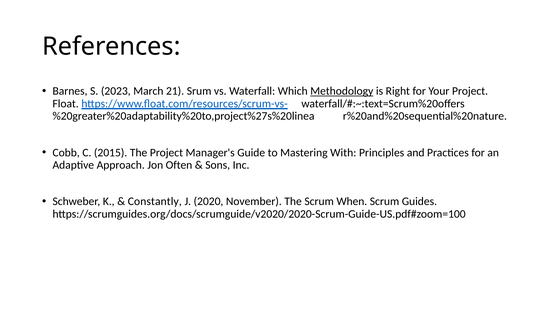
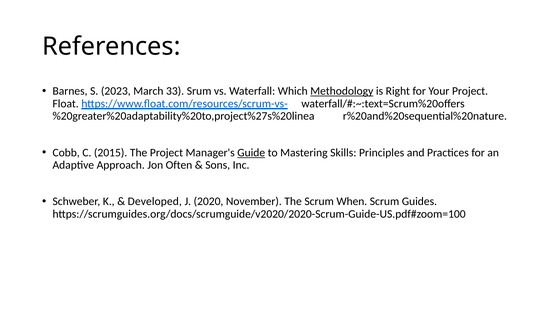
21: 21 -> 33 (175, 91)
Guide underline: none -> present (251, 153)
With: With -> Skills (343, 153)
Constantly: Constantly -> Developed (155, 202)
